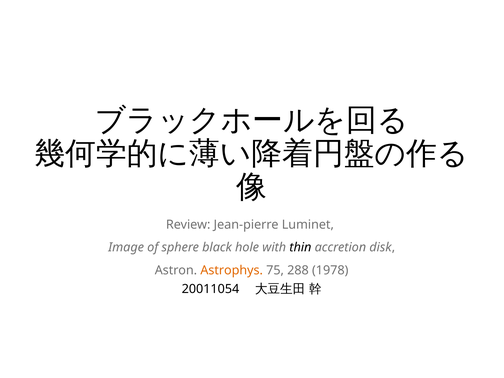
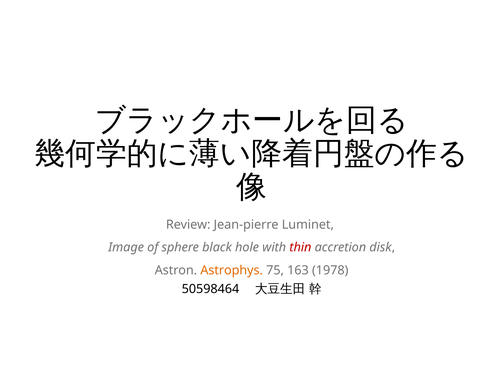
thin colour: black -> red (300, 248)
288: 288 -> 163 (298, 270)
20011054: 20011054 -> 50598464 (210, 289)
